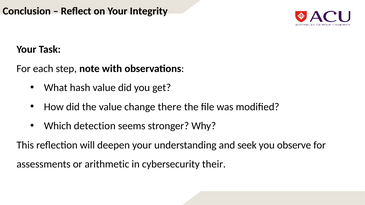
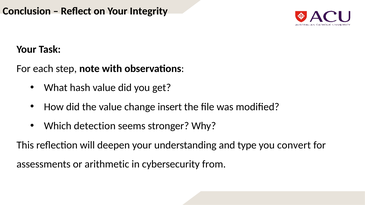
there: there -> insert (170, 107)
seek: seek -> type (247, 145)
observe: observe -> convert (294, 145)
their: their -> from (214, 164)
